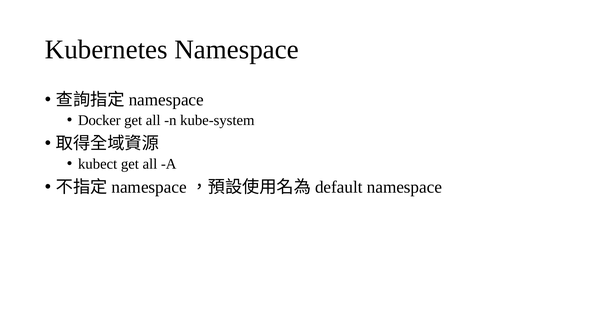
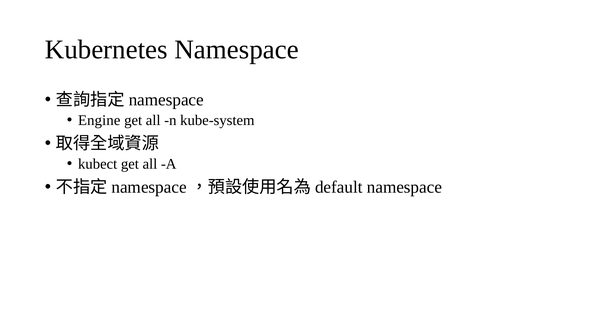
Docker: Docker -> Engine (99, 120)
